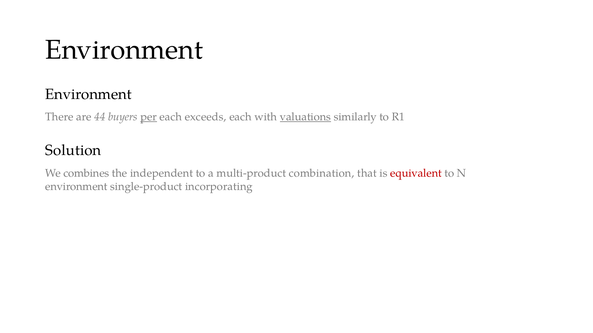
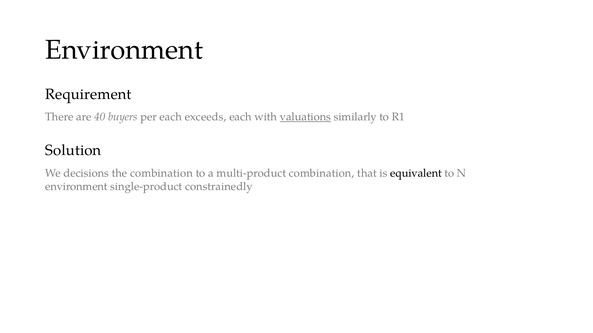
Environment: Environment -> Requirement (88, 94)
44: 44 -> 40 (100, 117)
per underline: present -> none (149, 117)
combines: combines -> decisions (86, 173)
the independent: independent -> combination (162, 173)
equivalent colour: red -> black (416, 173)
incorporating: incorporating -> constrainedly (219, 187)
